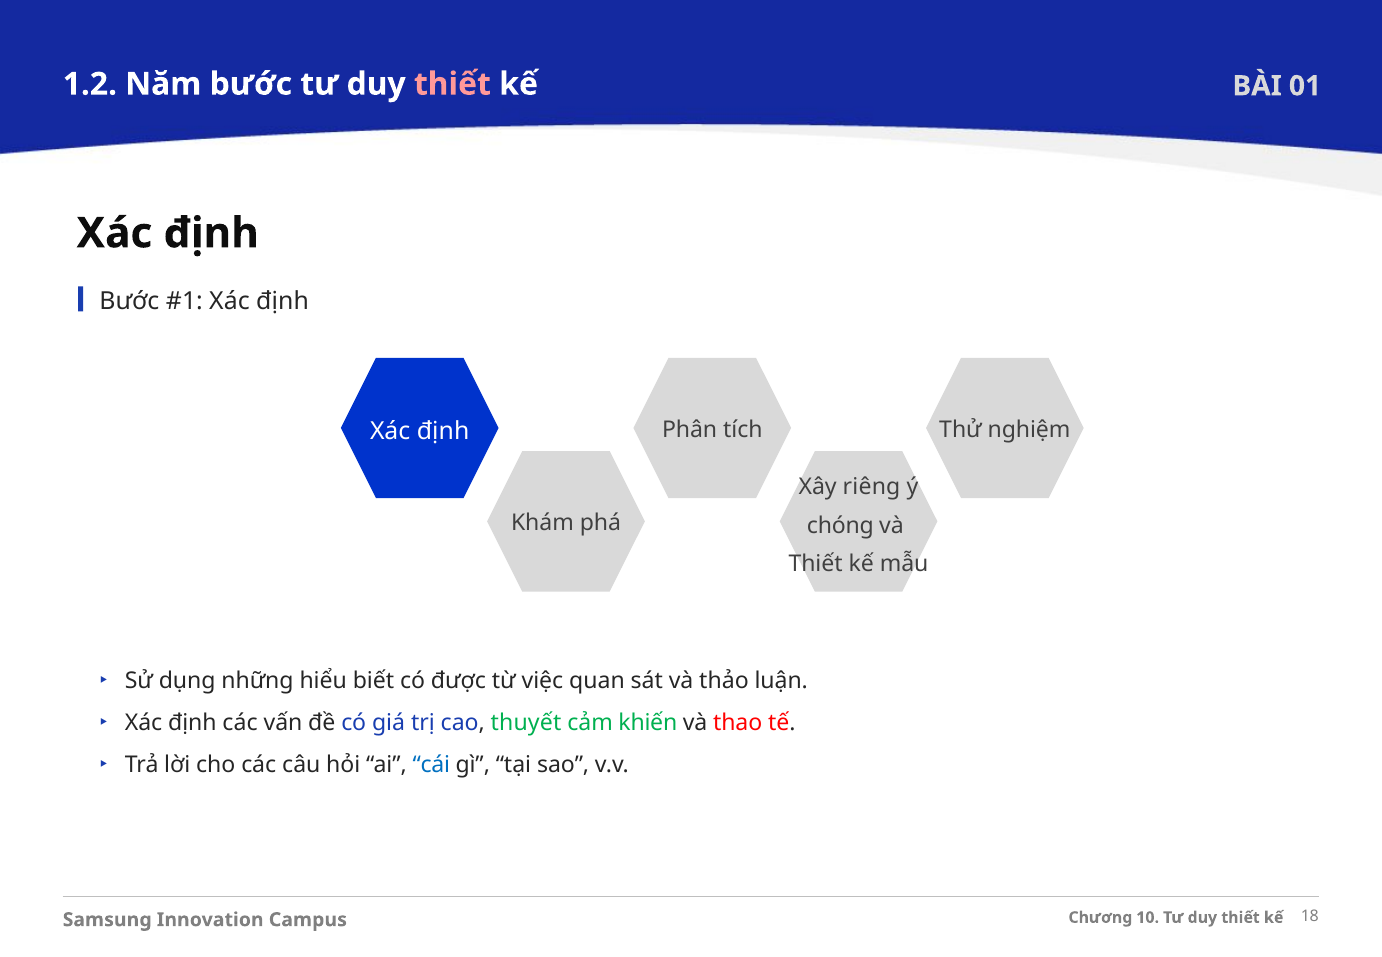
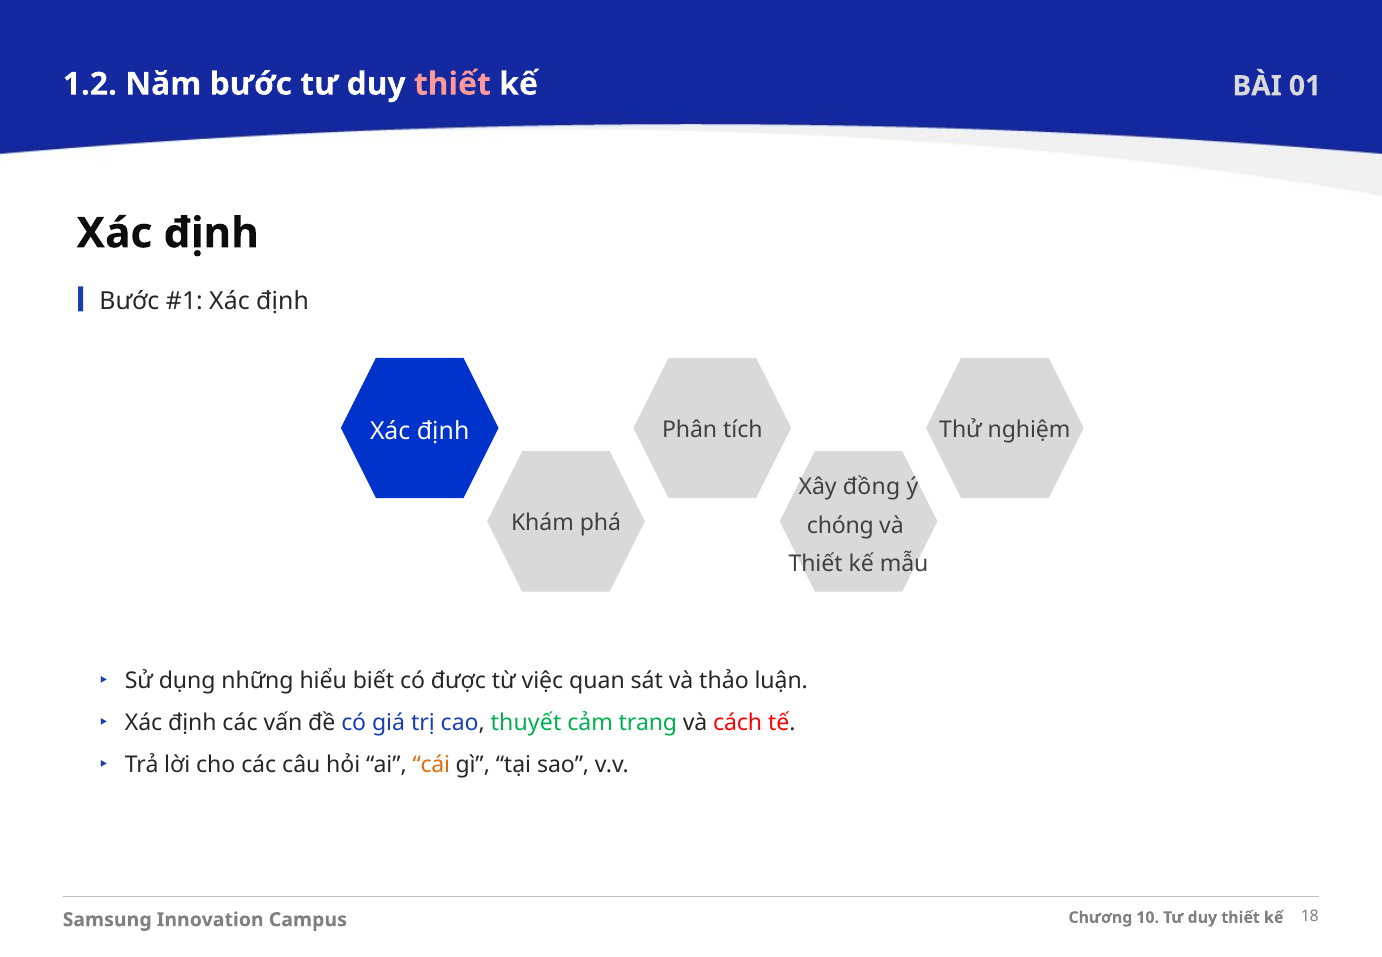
riêng: riêng -> đồng (872, 487)
khiến: khiến -> trang (648, 723)
thao: thao -> cách (738, 723)
cái colour: blue -> orange (431, 765)
